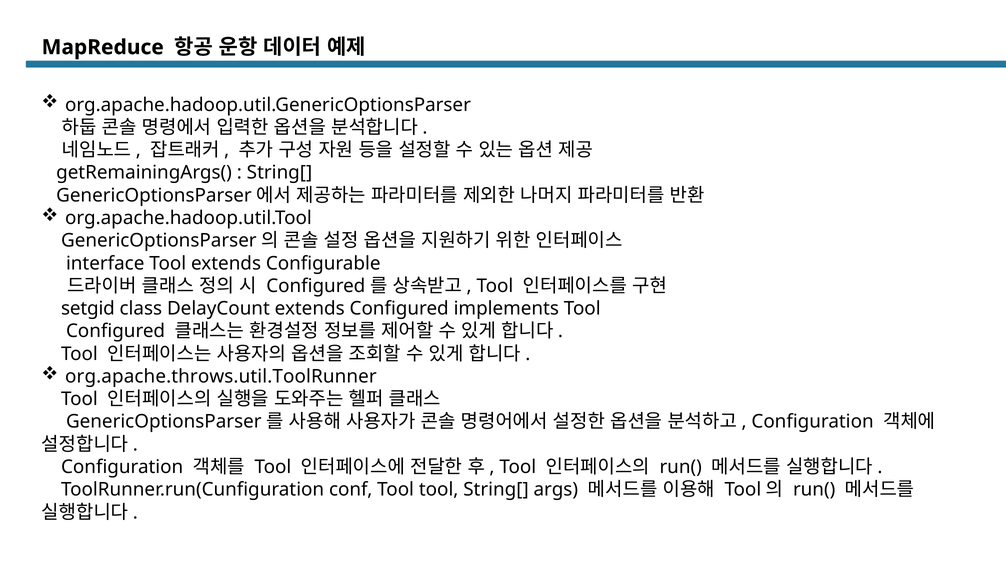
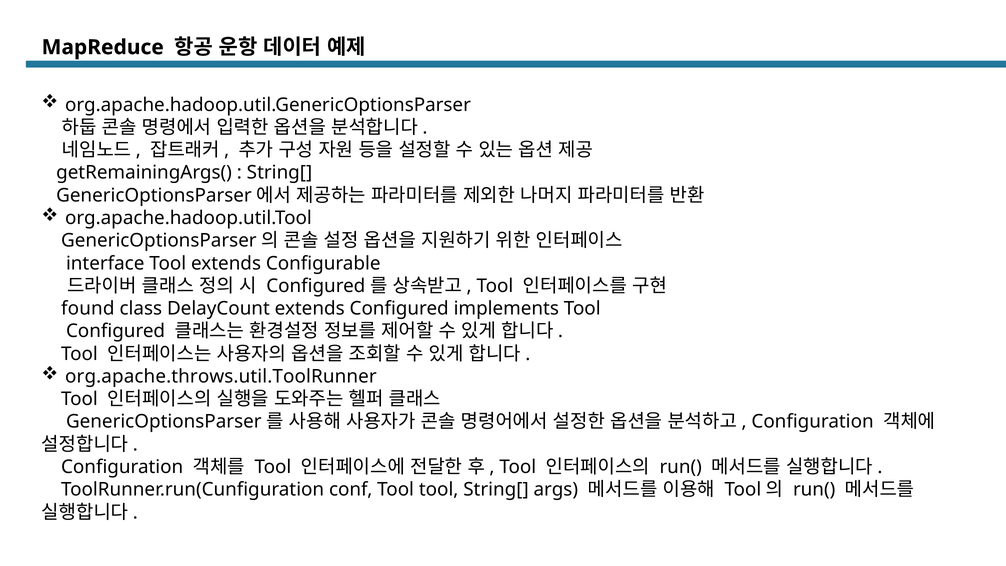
setgid: setgid -> found (88, 308)
